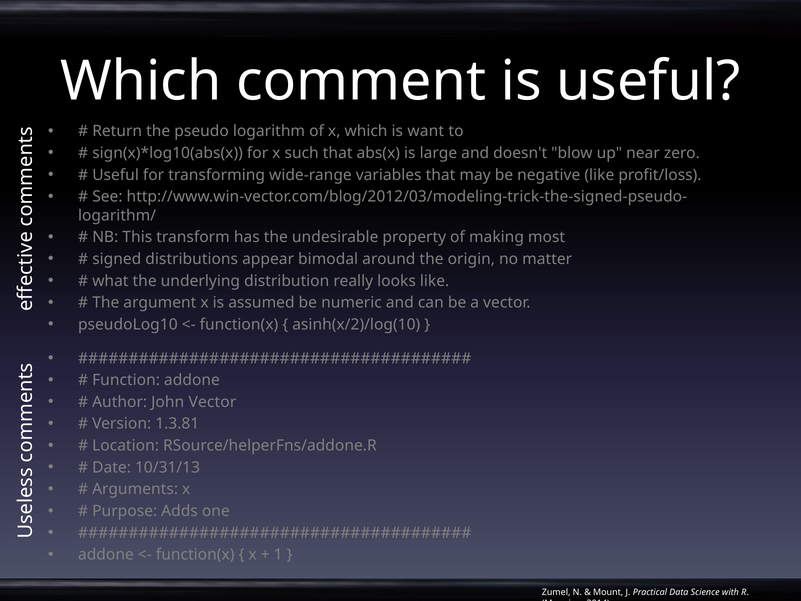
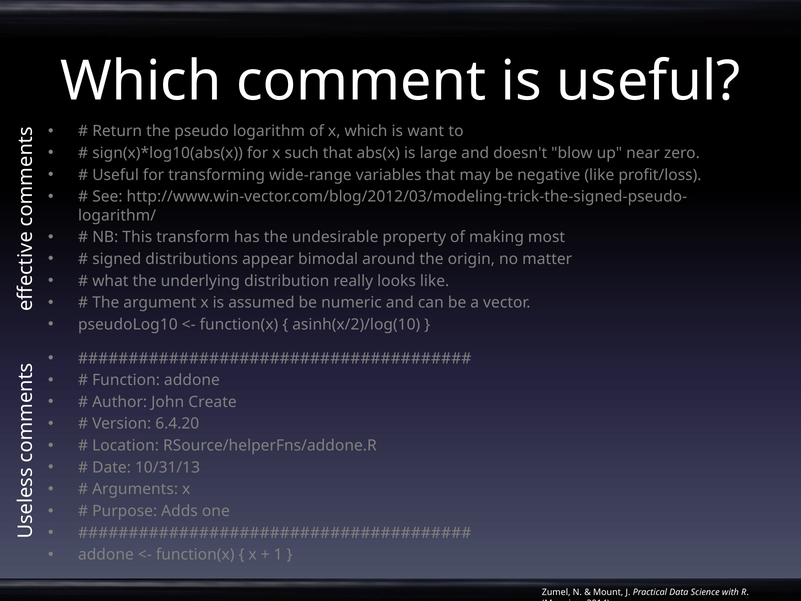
John Vector: Vector -> Create (213, 402)
1.3.81: 1.3.81 -> 6.4.20 (177, 424)
